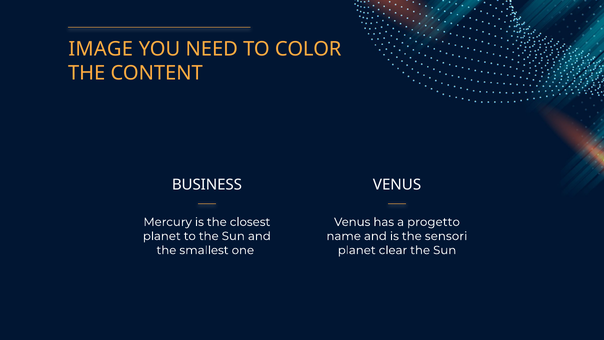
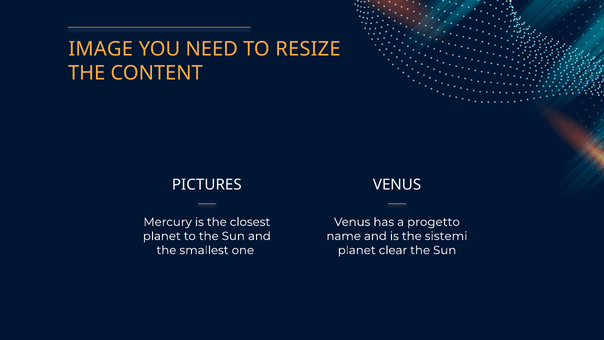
COLOR: COLOR -> RESIZE (308, 49)
BUSINESS: BUSINESS -> PICTURES (207, 185)
sensori: sensori -> sistemi (446, 236)
